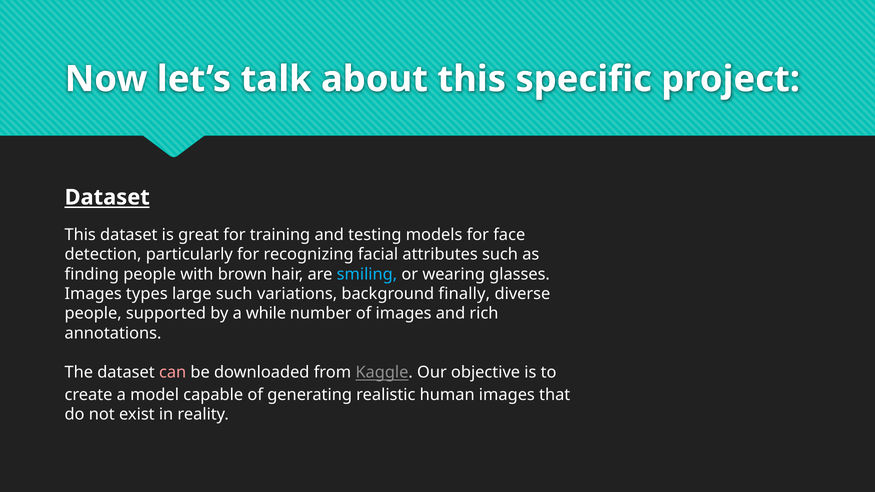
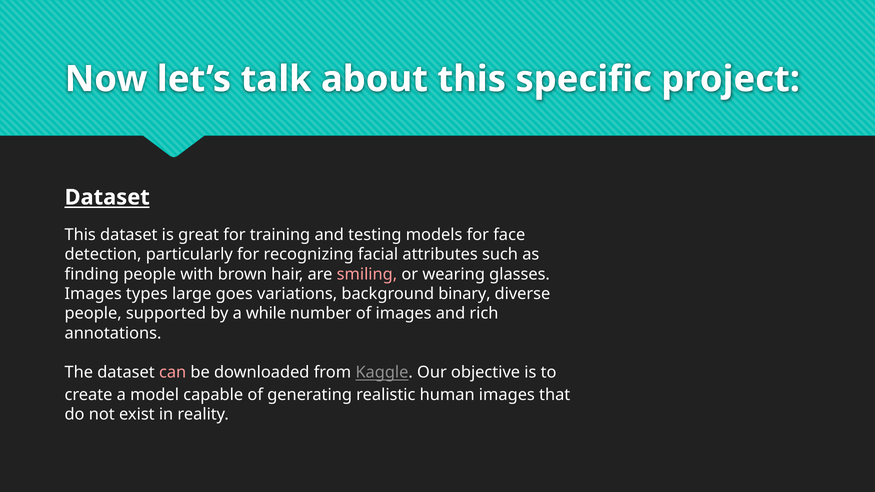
smiling colour: light blue -> pink (367, 274)
large such: such -> goes (234, 294)
finally: finally -> binary (464, 294)
